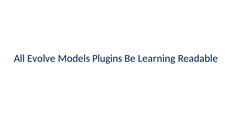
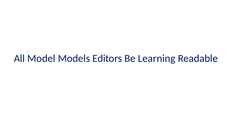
Evolve: Evolve -> Model (41, 59)
Plugins: Plugins -> Editors (107, 59)
